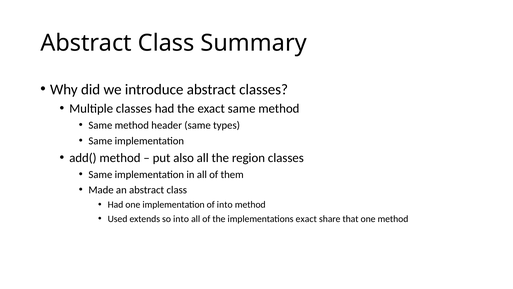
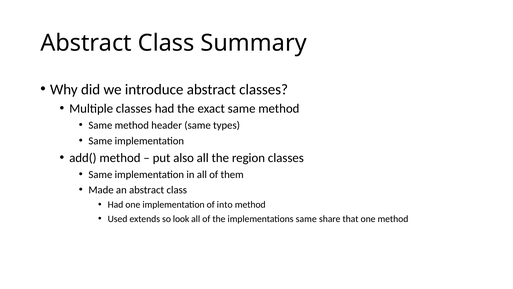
so into: into -> look (181, 219)
implementations exact: exact -> same (306, 219)
